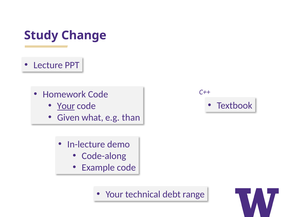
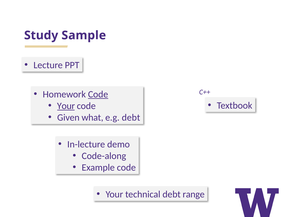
Change: Change -> Sample (84, 35)
Code underline: none -> present (98, 94)
e.g than: than -> debt (131, 117)
